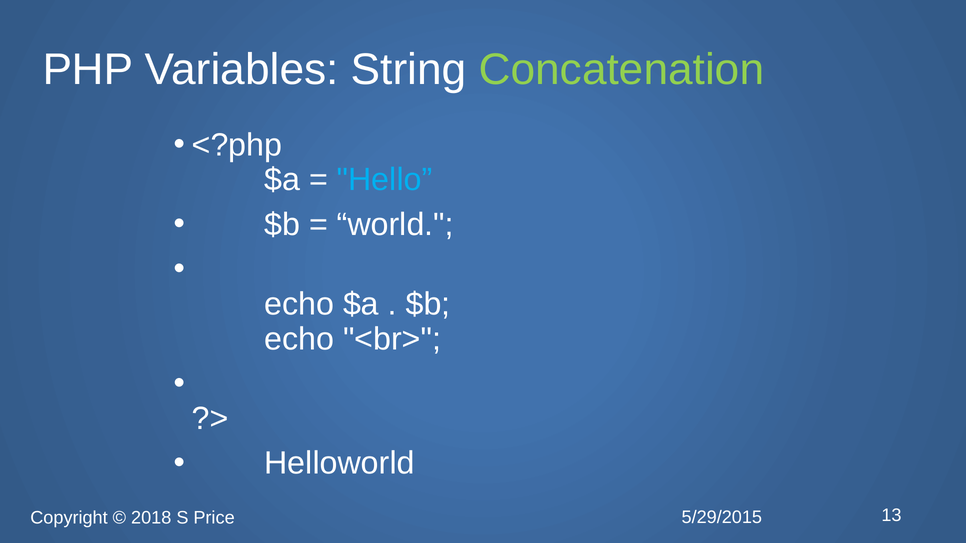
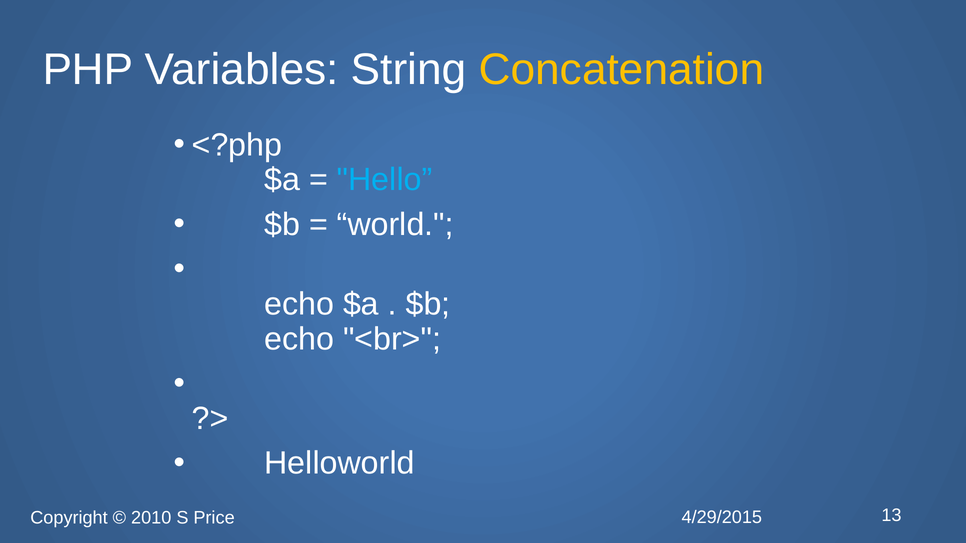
Concatenation colour: light green -> yellow (621, 70)
5/29/2015: 5/29/2015 -> 4/29/2015 (722, 518)
2018: 2018 -> 2010 (151, 518)
